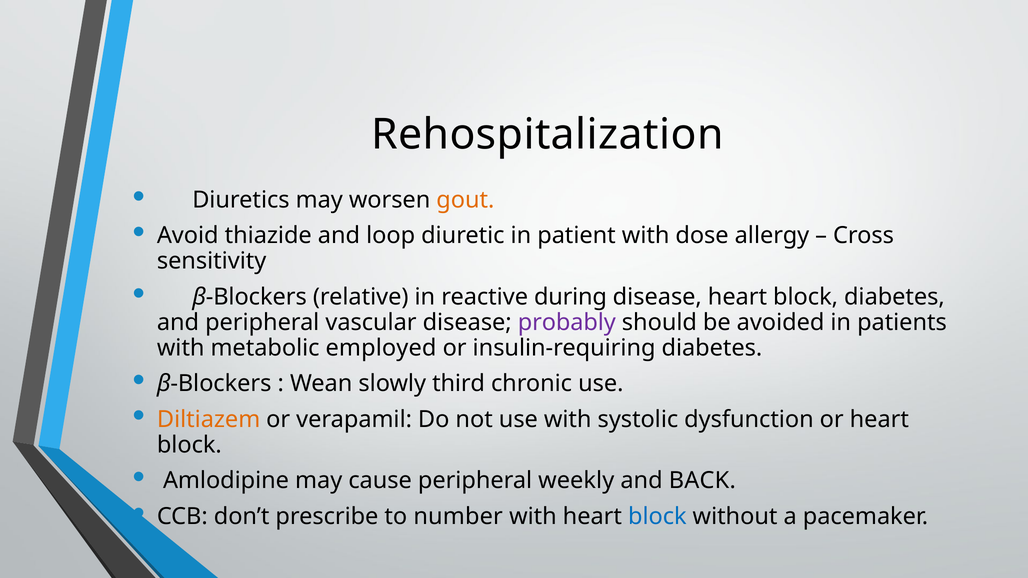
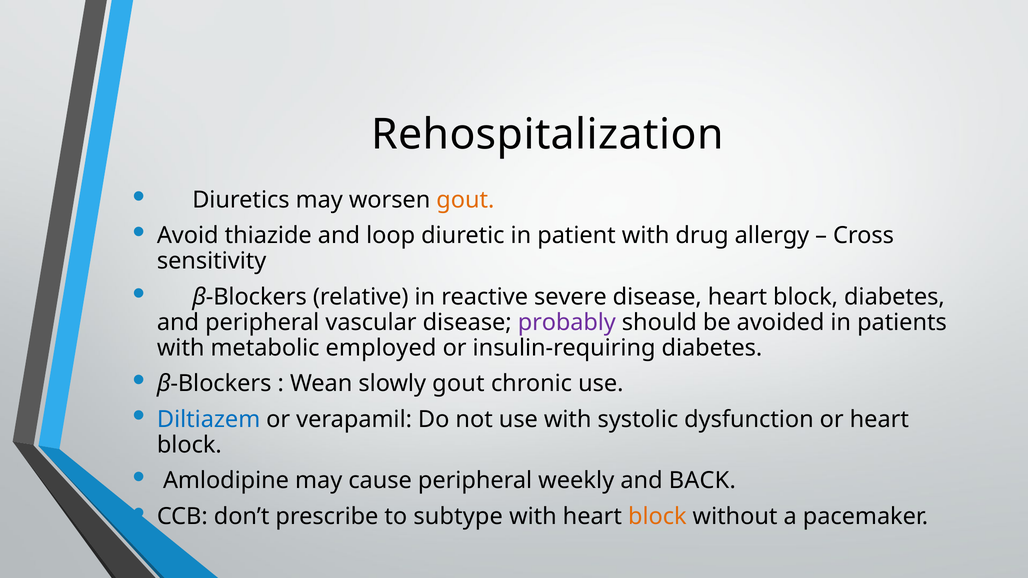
dose: dose -> drug (702, 236)
during: during -> severe (570, 297)
slowly third: third -> gout (458, 384)
Diltiazem colour: orange -> blue (209, 420)
number: number -> subtype (458, 517)
block colour: blue -> orange (657, 517)
